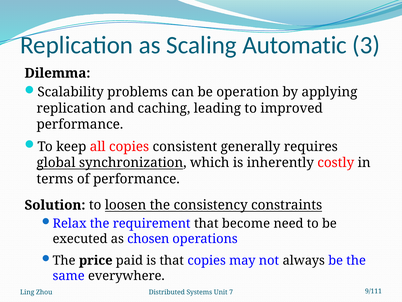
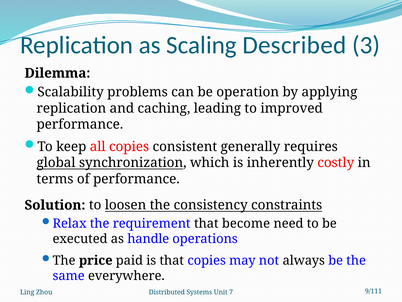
Automatic: Automatic -> Described (294, 45)
chosen: chosen -> handle (148, 239)
